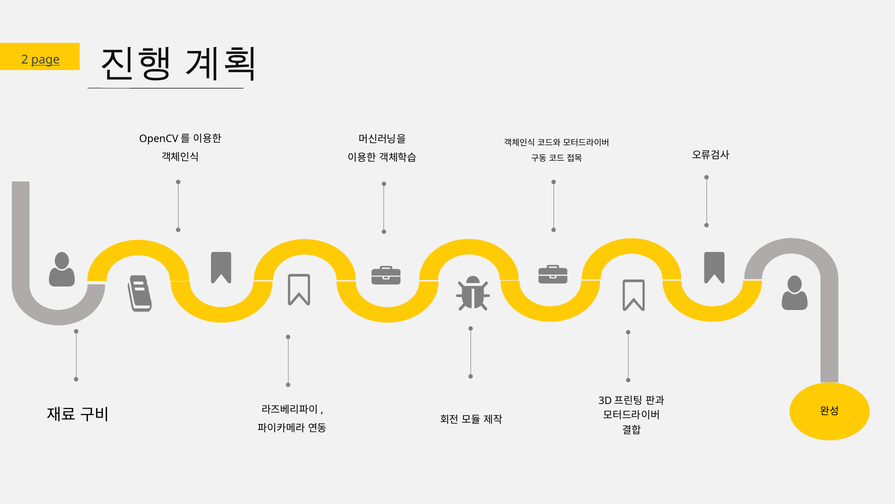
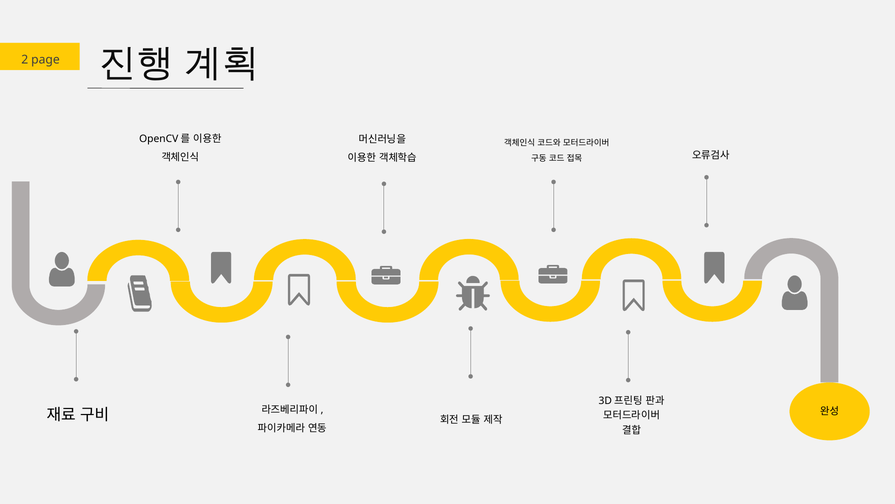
page underline: present -> none (46, 60)
